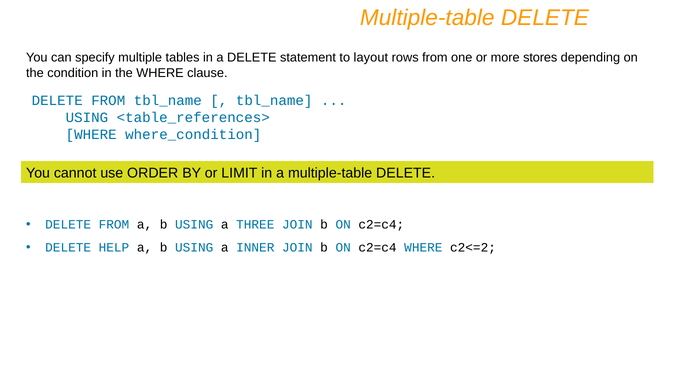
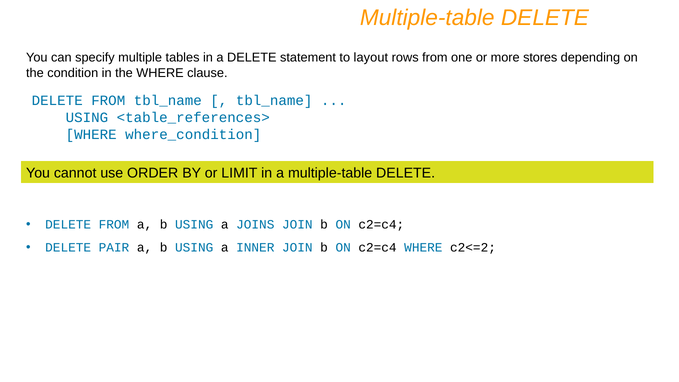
THREE: THREE -> JOINS (255, 225)
HELP: HELP -> PAIR (114, 248)
